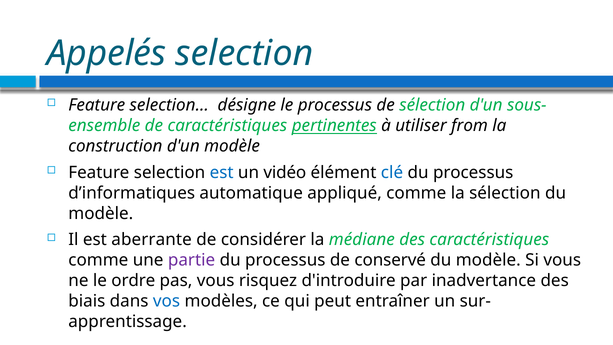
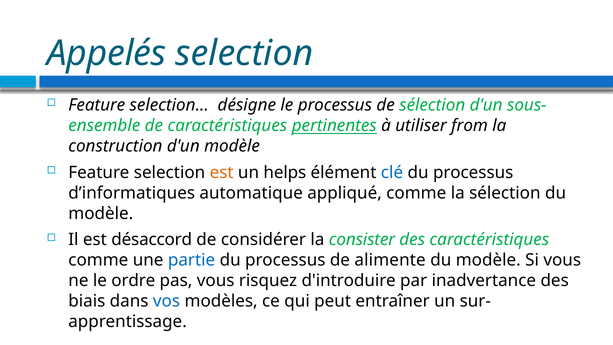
est colour: blue -> orange (222, 172)
vidéo: vidéo -> helps (285, 172)
aberrante: aberrante -> désaccord (152, 240)
médiane: médiane -> consister (362, 240)
partie colour: purple -> blue (192, 260)
conservé: conservé -> alimente (390, 260)
